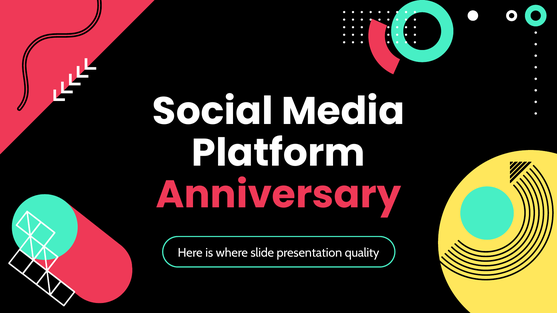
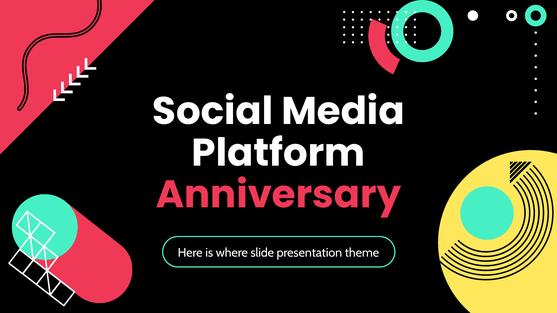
quality: quality -> theme (362, 253)
